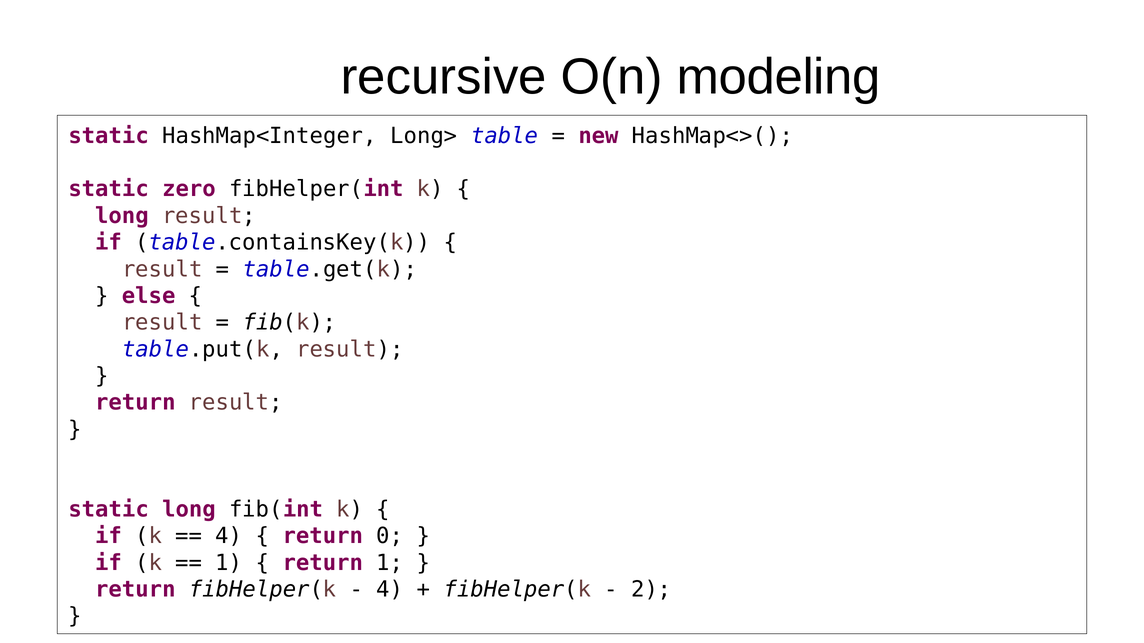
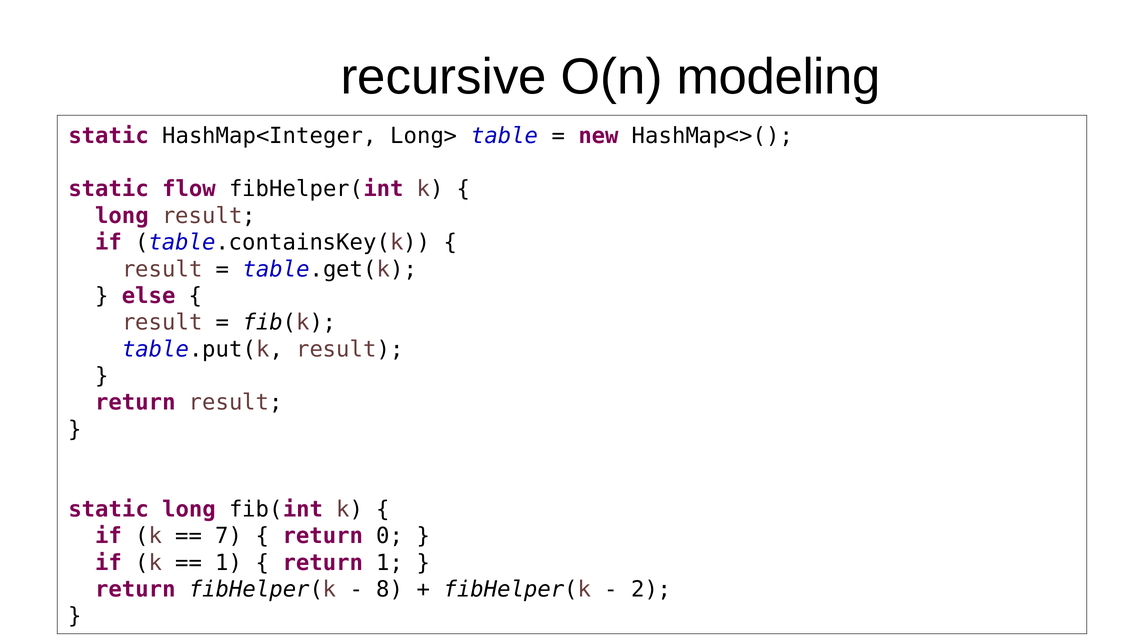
zero: zero -> flow (189, 189)
4: 4 -> 7 (229, 537)
4: 4 -> 8 (390, 590)
